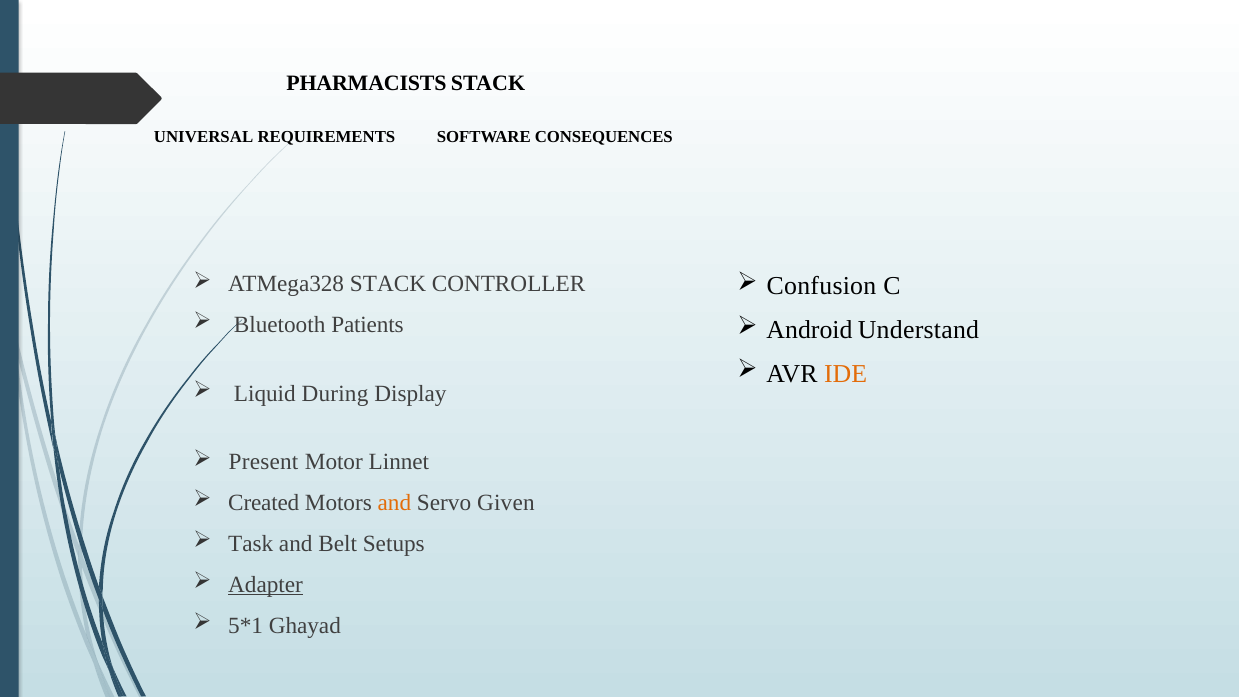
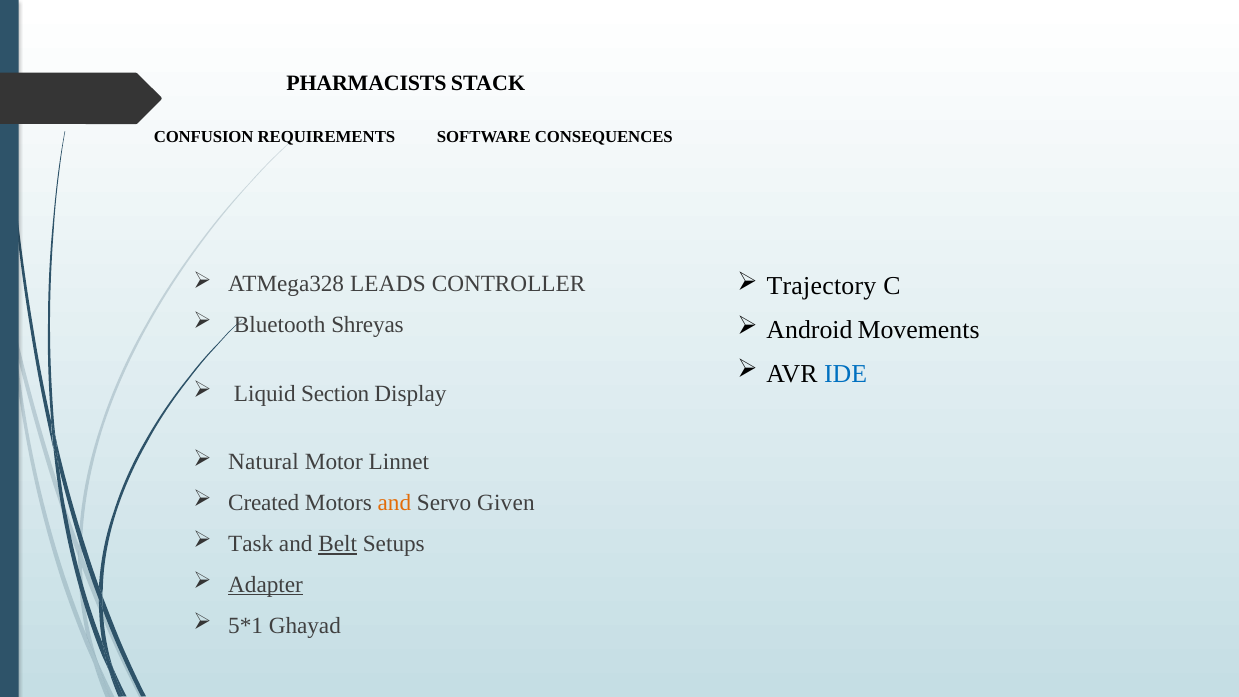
UNIVERSAL: UNIVERSAL -> CONFUSION (204, 137)
ATMega328 STACK: STACK -> LEADS (388, 284)
Confusion: Confusion -> Trajectory (821, 286)
Patients: Patients -> Shreyas (367, 325)
Understand: Understand -> Movements (919, 330)
IDE colour: orange -> blue (846, 374)
During: During -> Section (335, 394)
Present: Present -> Natural (264, 462)
Belt underline: none -> present (338, 544)
